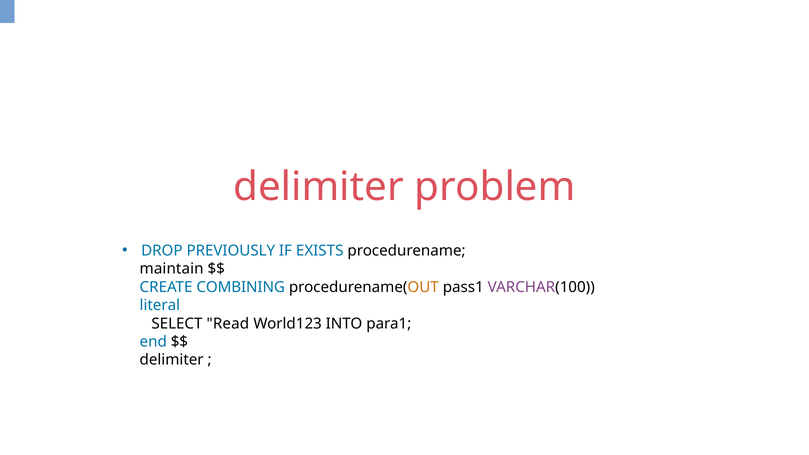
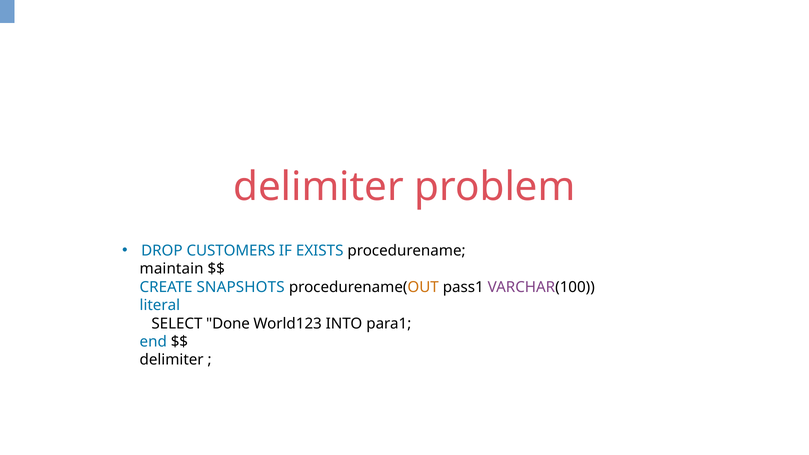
PREVIOUSLY: PREVIOUSLY -> CUSTOMERS (231, 251)
COMBINING: COMBINING -> SNAPSHOTS (241, 287)
Read: Read -> Done (228, 324)
